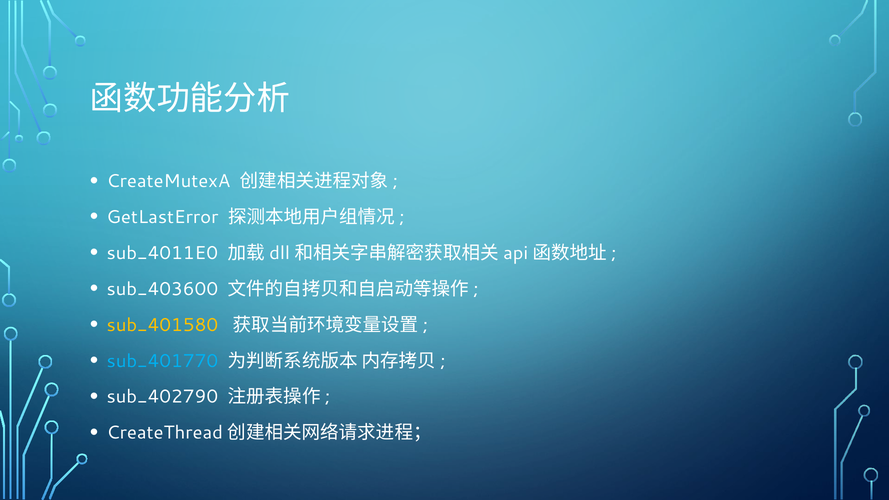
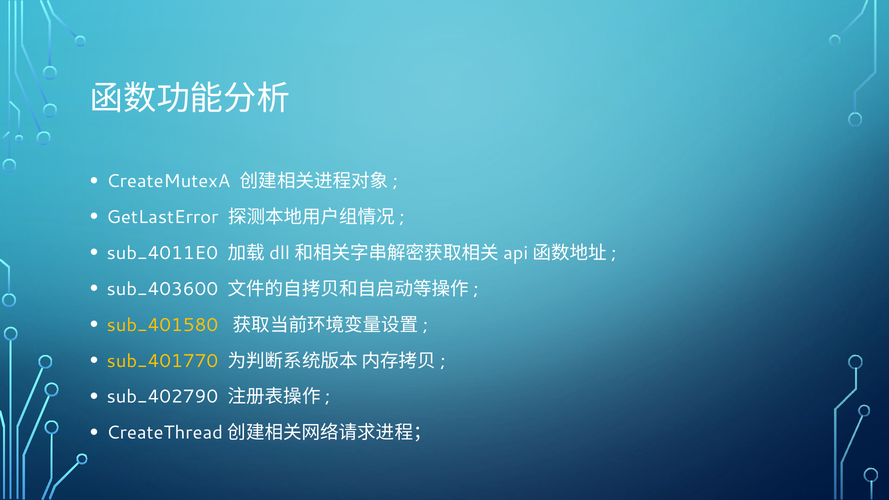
sub_401770 colour: light blue -> yellow (162, 361)
